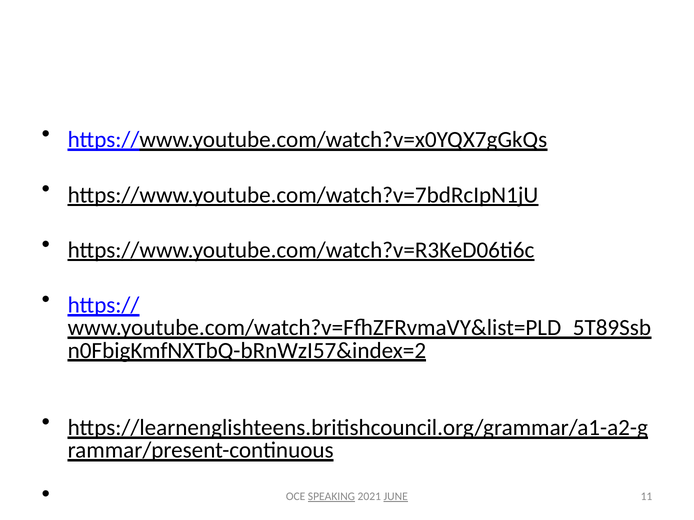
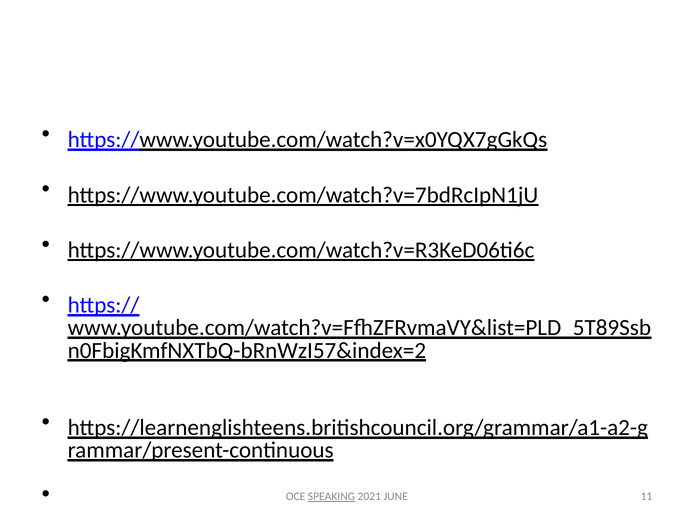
JUNE underline: present -> none (396, 497)
